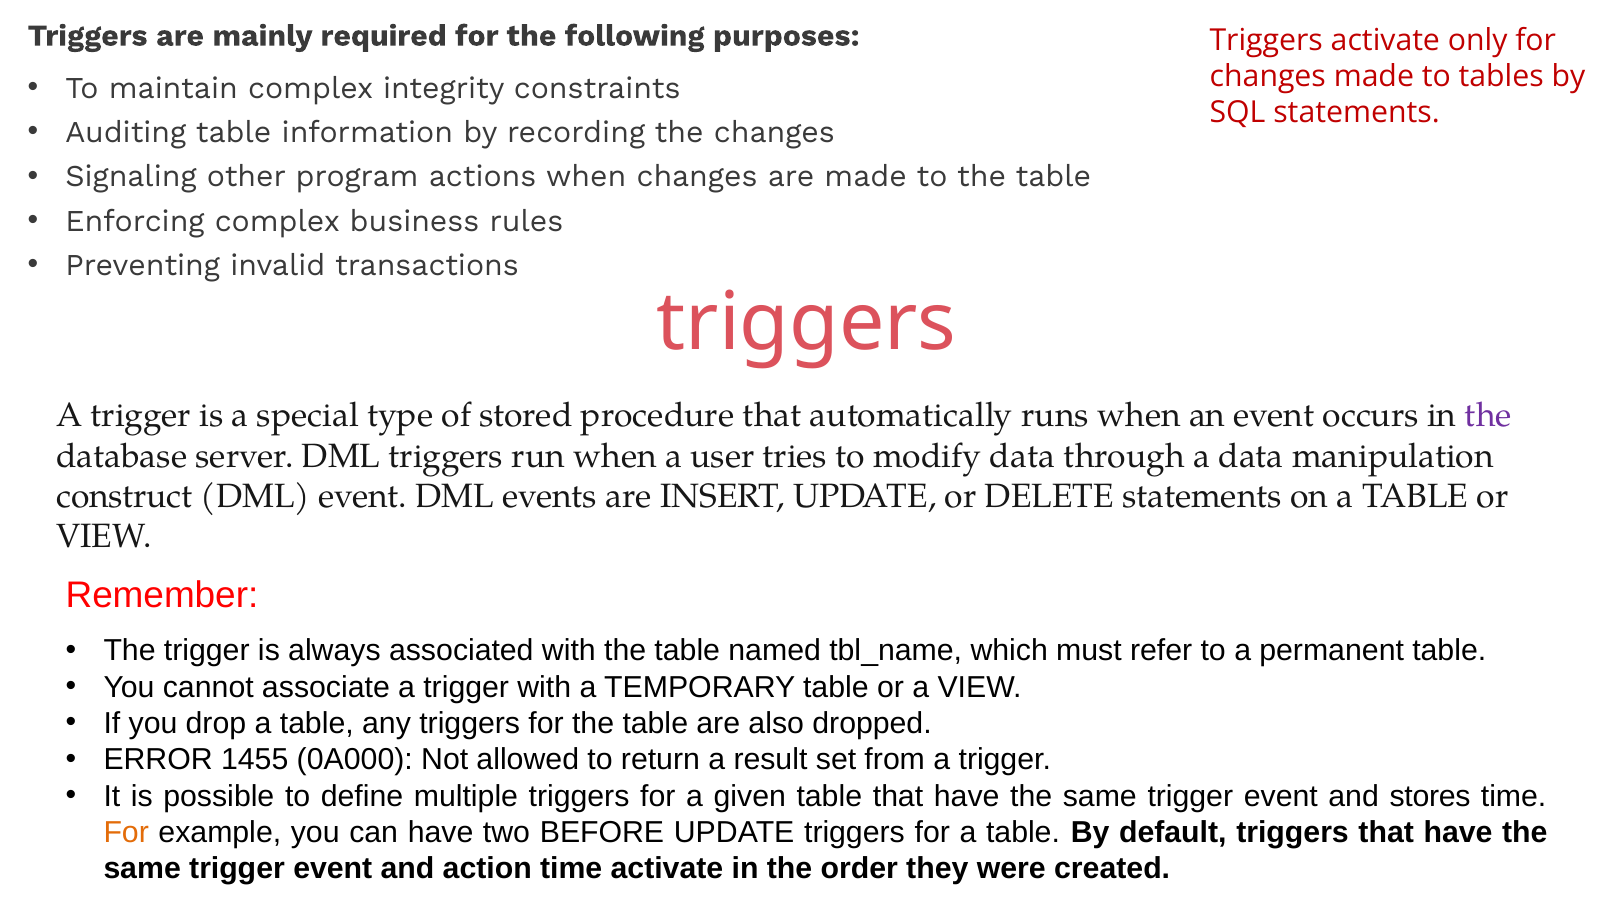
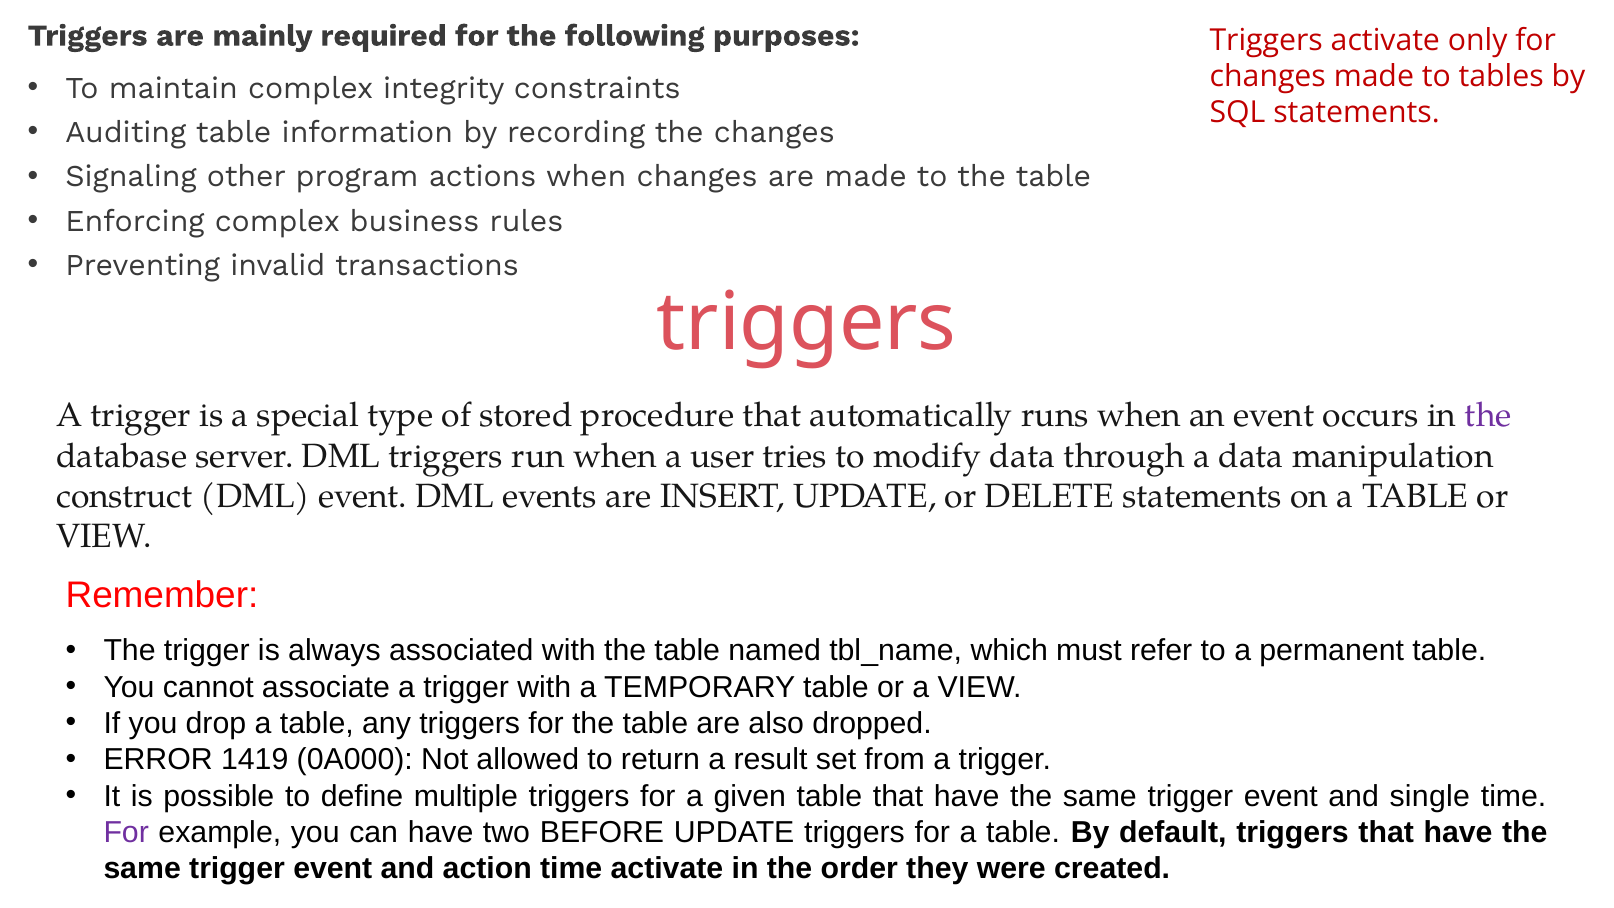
1455: 1455 -> 1419 (255, 760)
stores: stores -> single (1430, 796)
For colour: orange -> purple (126, 832)
